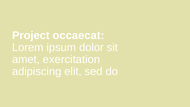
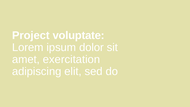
occaecat: occaecat -> voluptate (79, 35)
